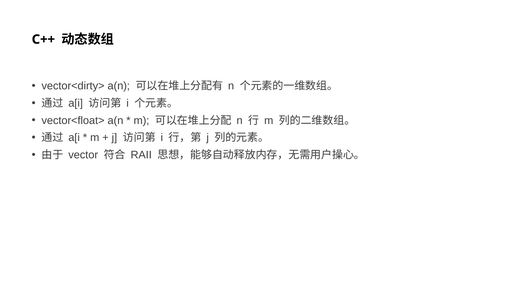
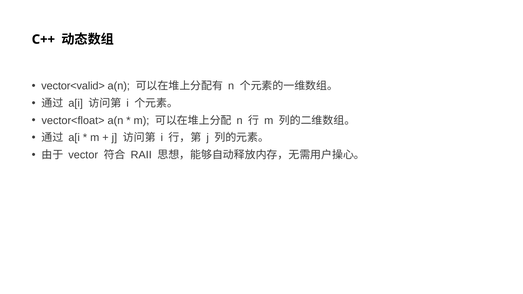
vector<dirty>: vector<dirty> -> vector<valid> (73, 86)
